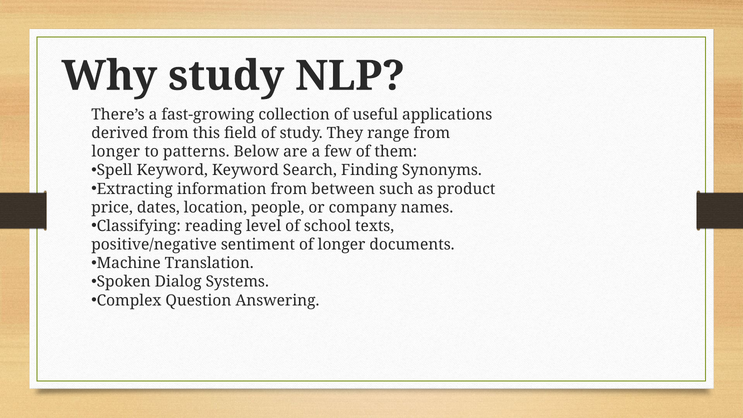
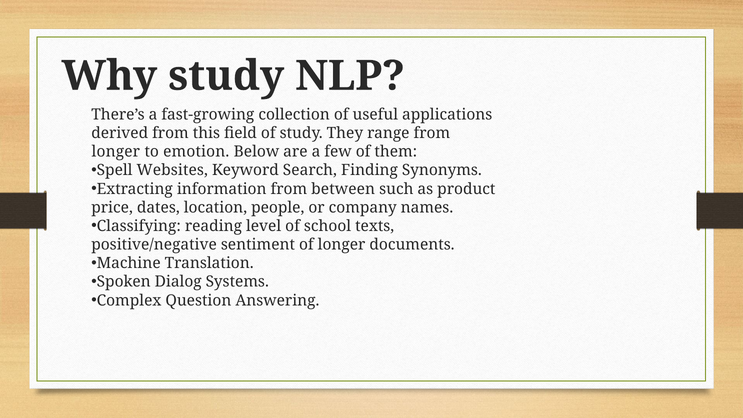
patterns: patterns -> emotion (196, 152)
Spell Keyword: Keyword -> Websites (172, 170)
